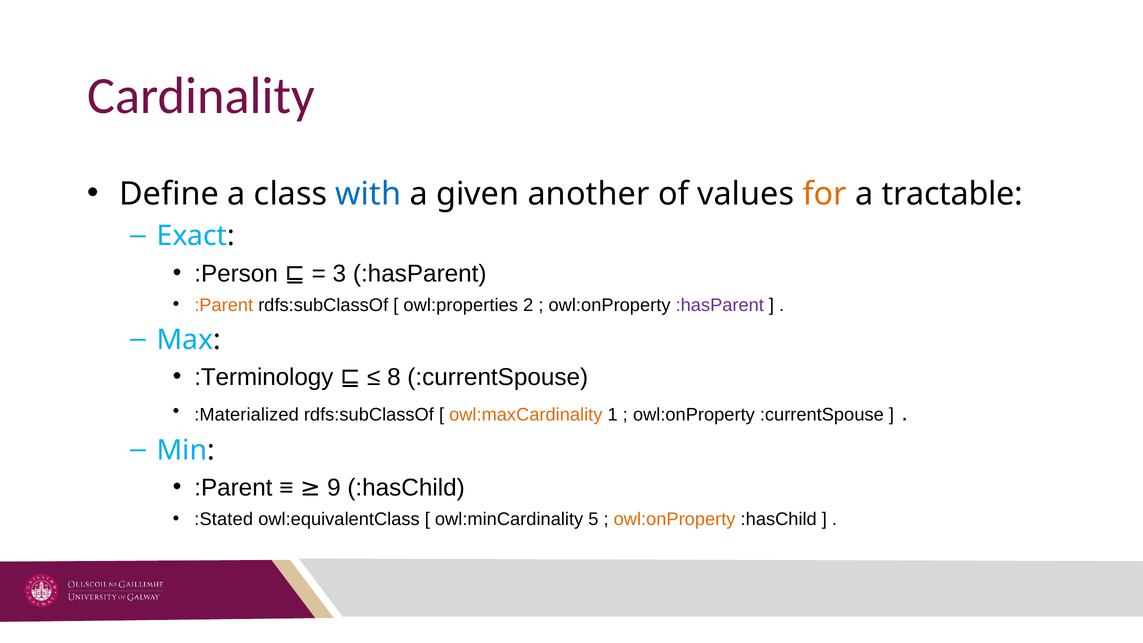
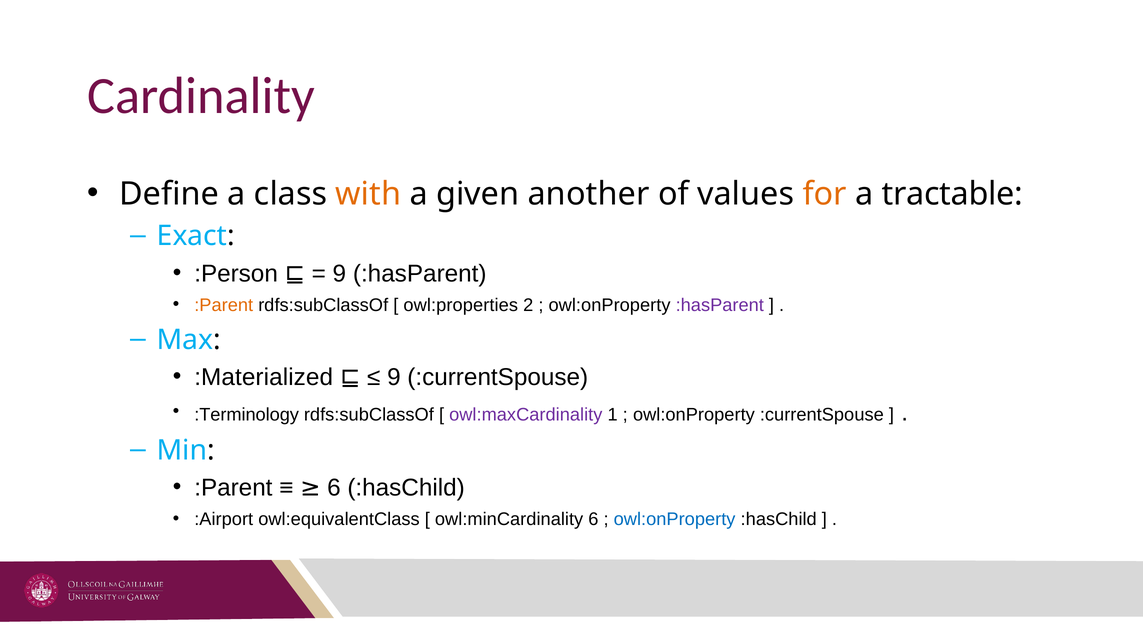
with colour: blue -> orange (368, 194)
3: 3 -> 9 (339, 274)
:Terminology: :Terminology -> :Materialized (264, 377)
8: 8 -> 9 (394, 377)
:Materialized: :Materialized -> :Terminology (247, 415)
owl:maxCardinality colour: orange -> purple (526, 415)
9: 9 -> 6 (334, 488)
:Stated: :Stated -> :Airport (224, 519)
owl:minCardinality 5: 5 -> 6 (593, 519)
owl:onProperty colour: orange -> blue (675, 519)
